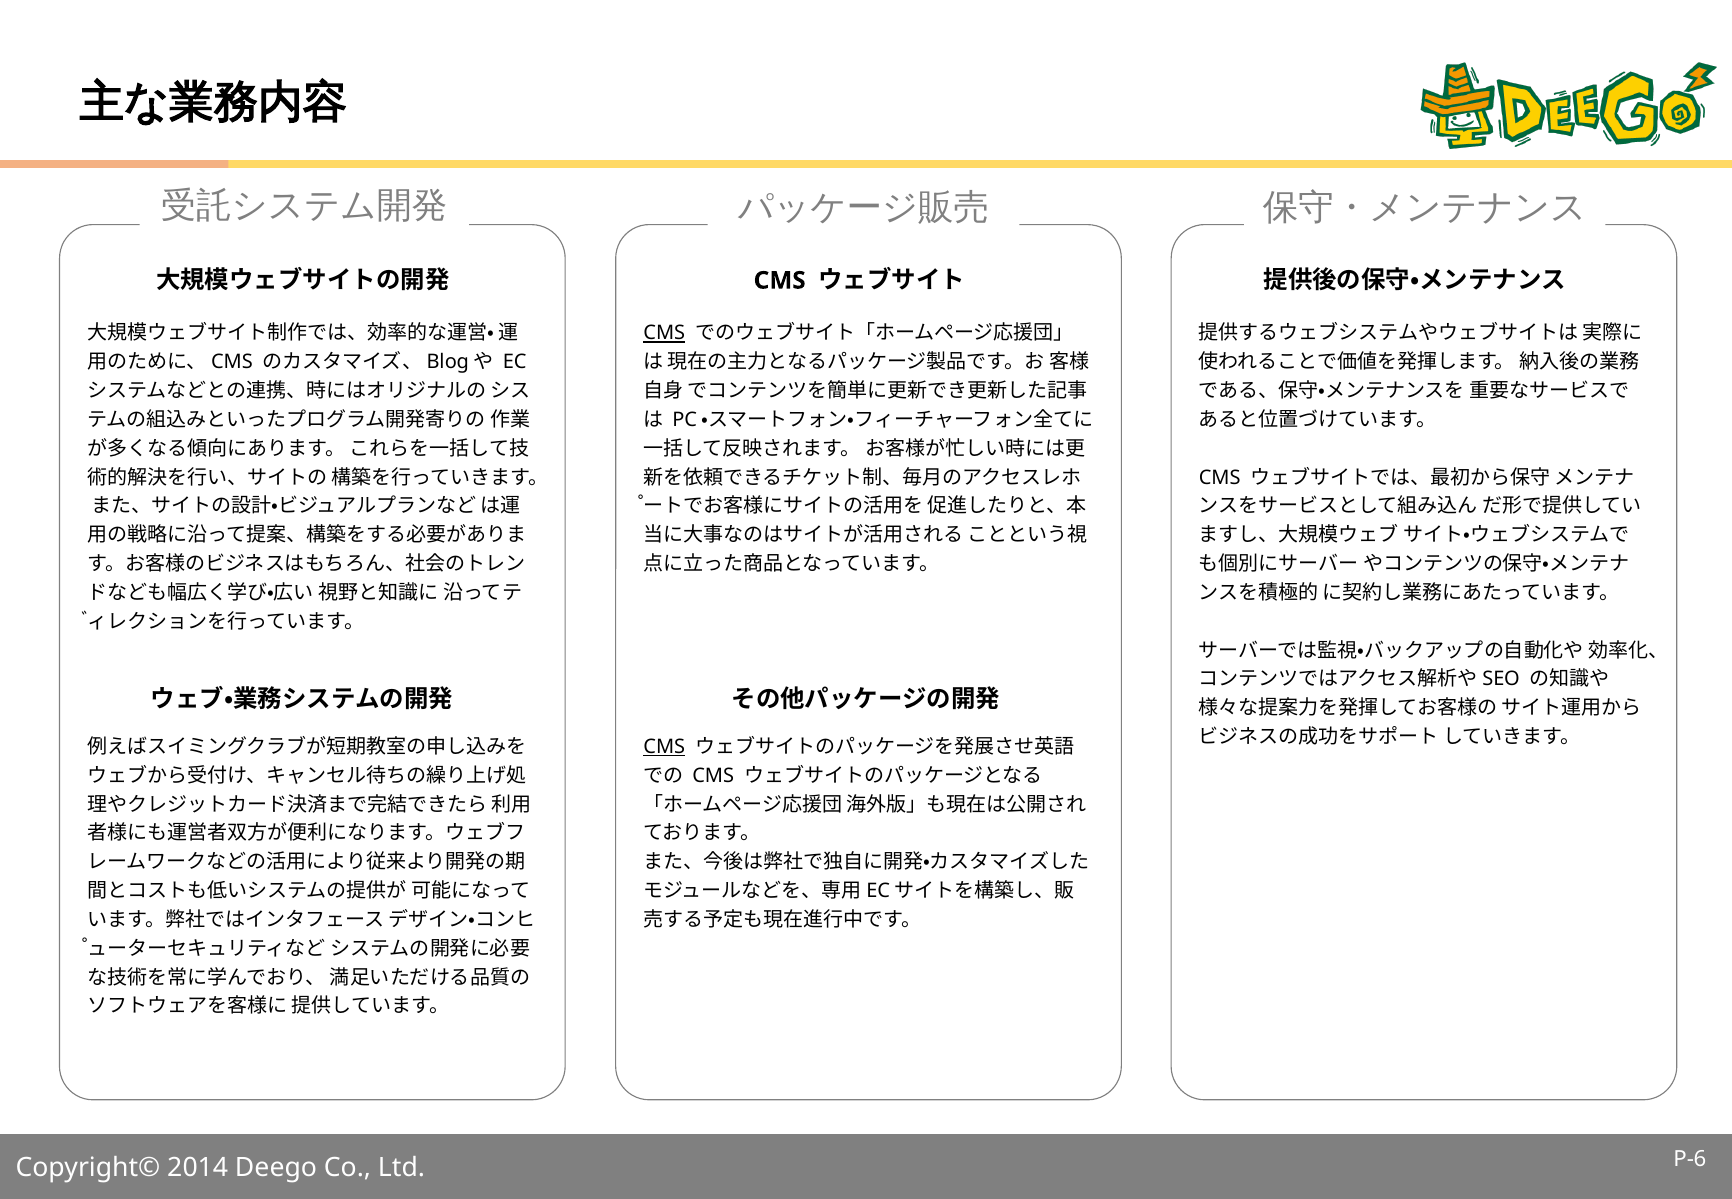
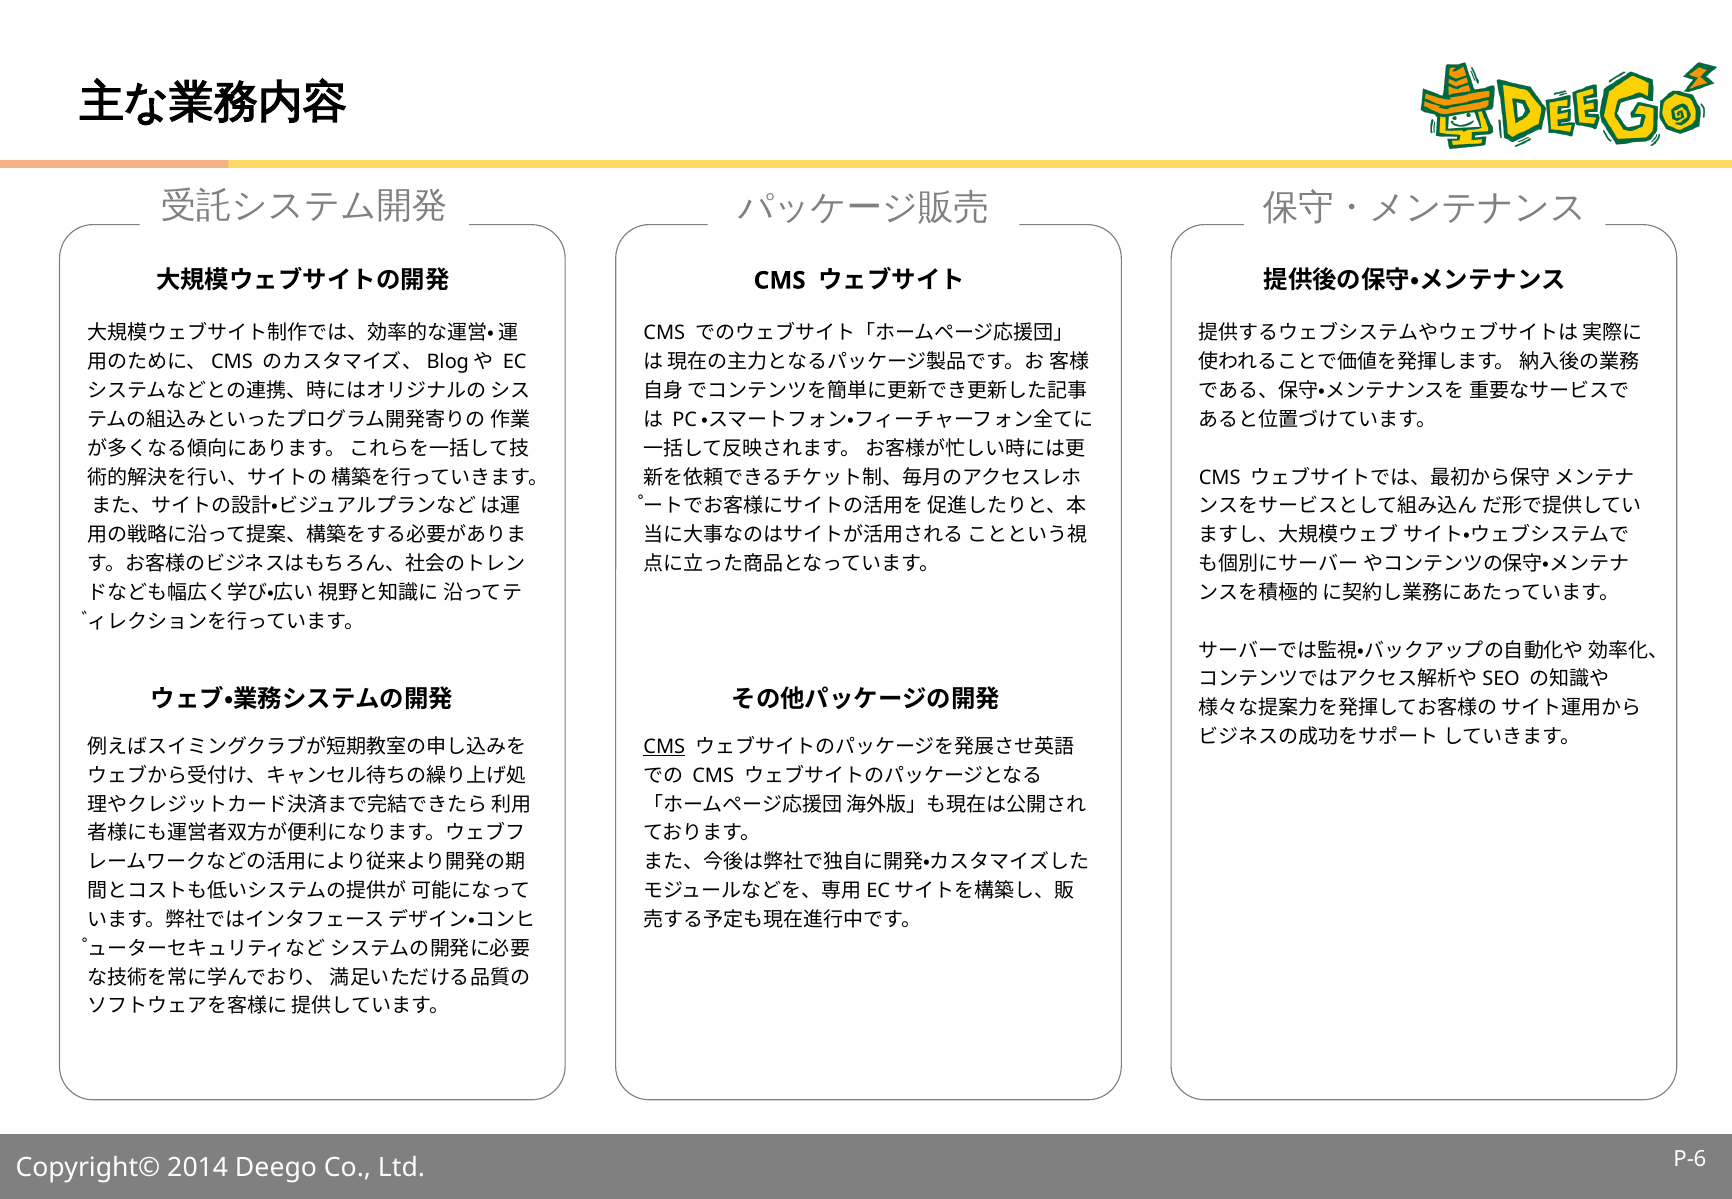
CMS underline: present -> none (664, 333)
